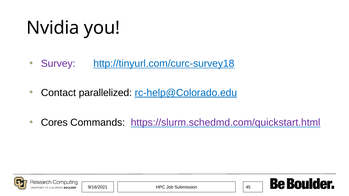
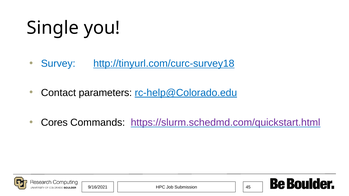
Nvidia: Nvidia -> Single (53, 28)
Survey colour: purple -> blue (58, 64)
parallelized: parallelized -> parameters (105, 93)
